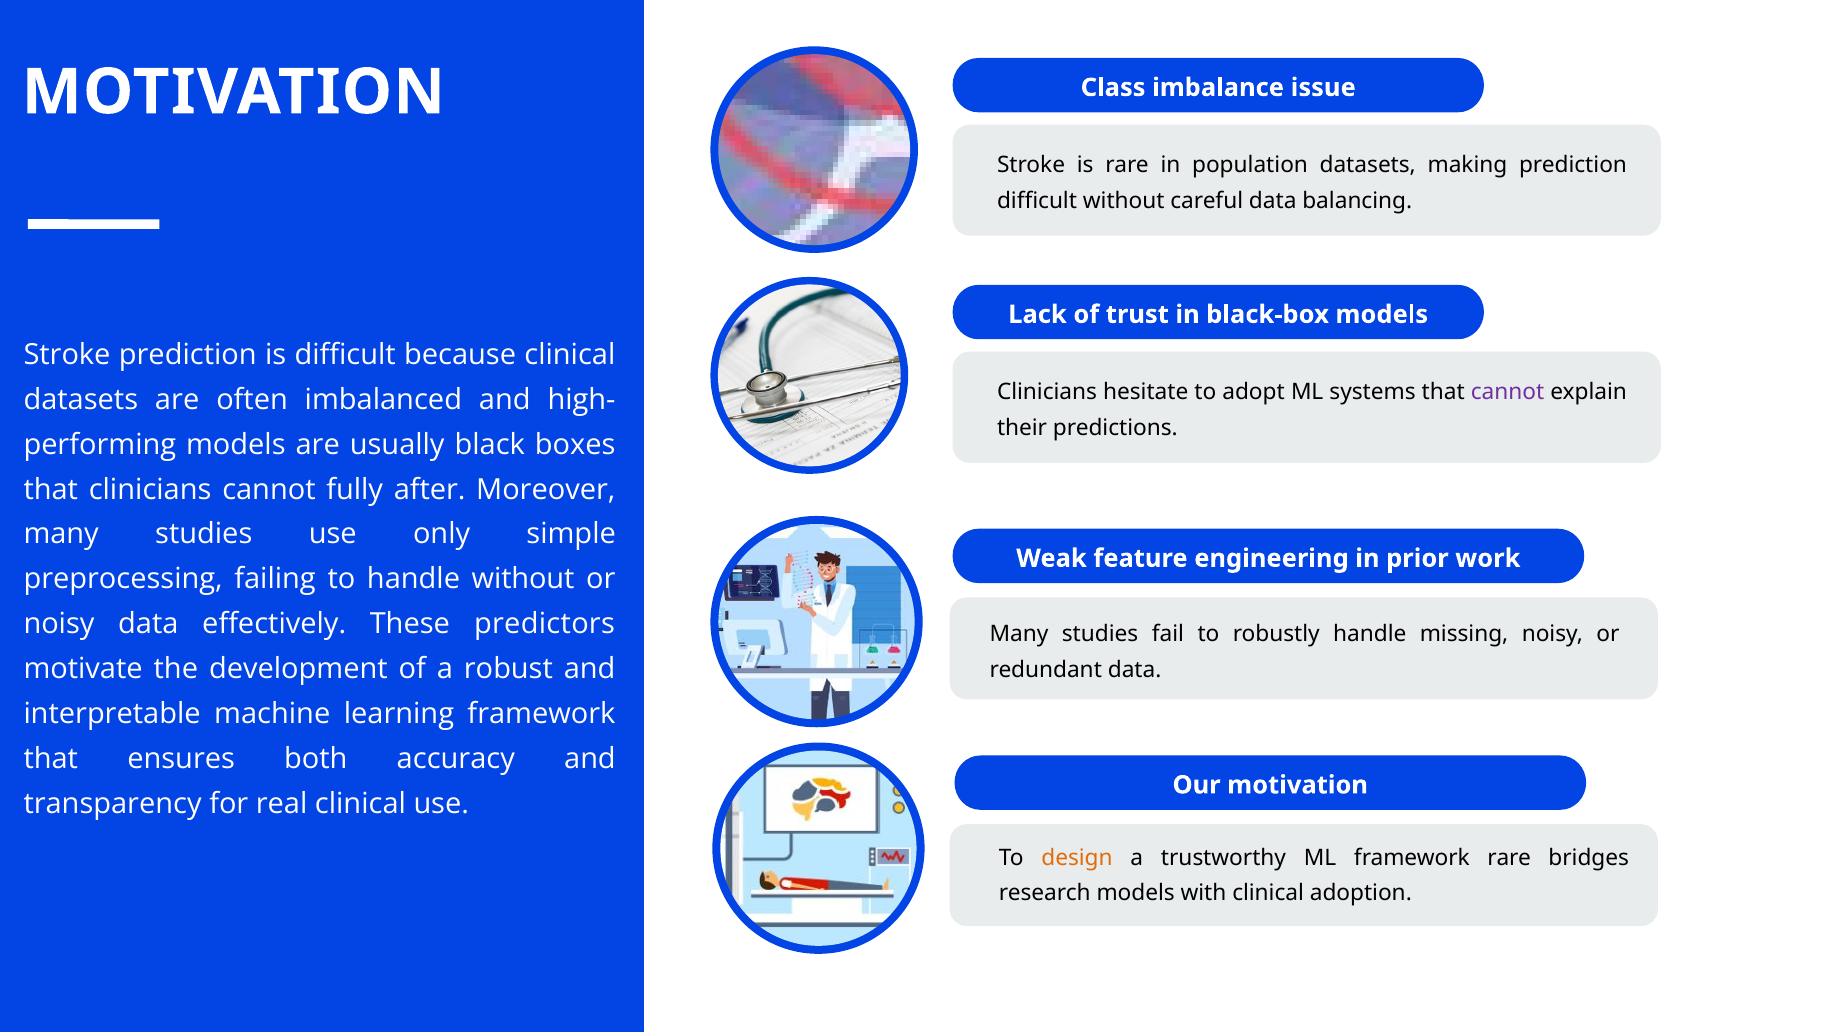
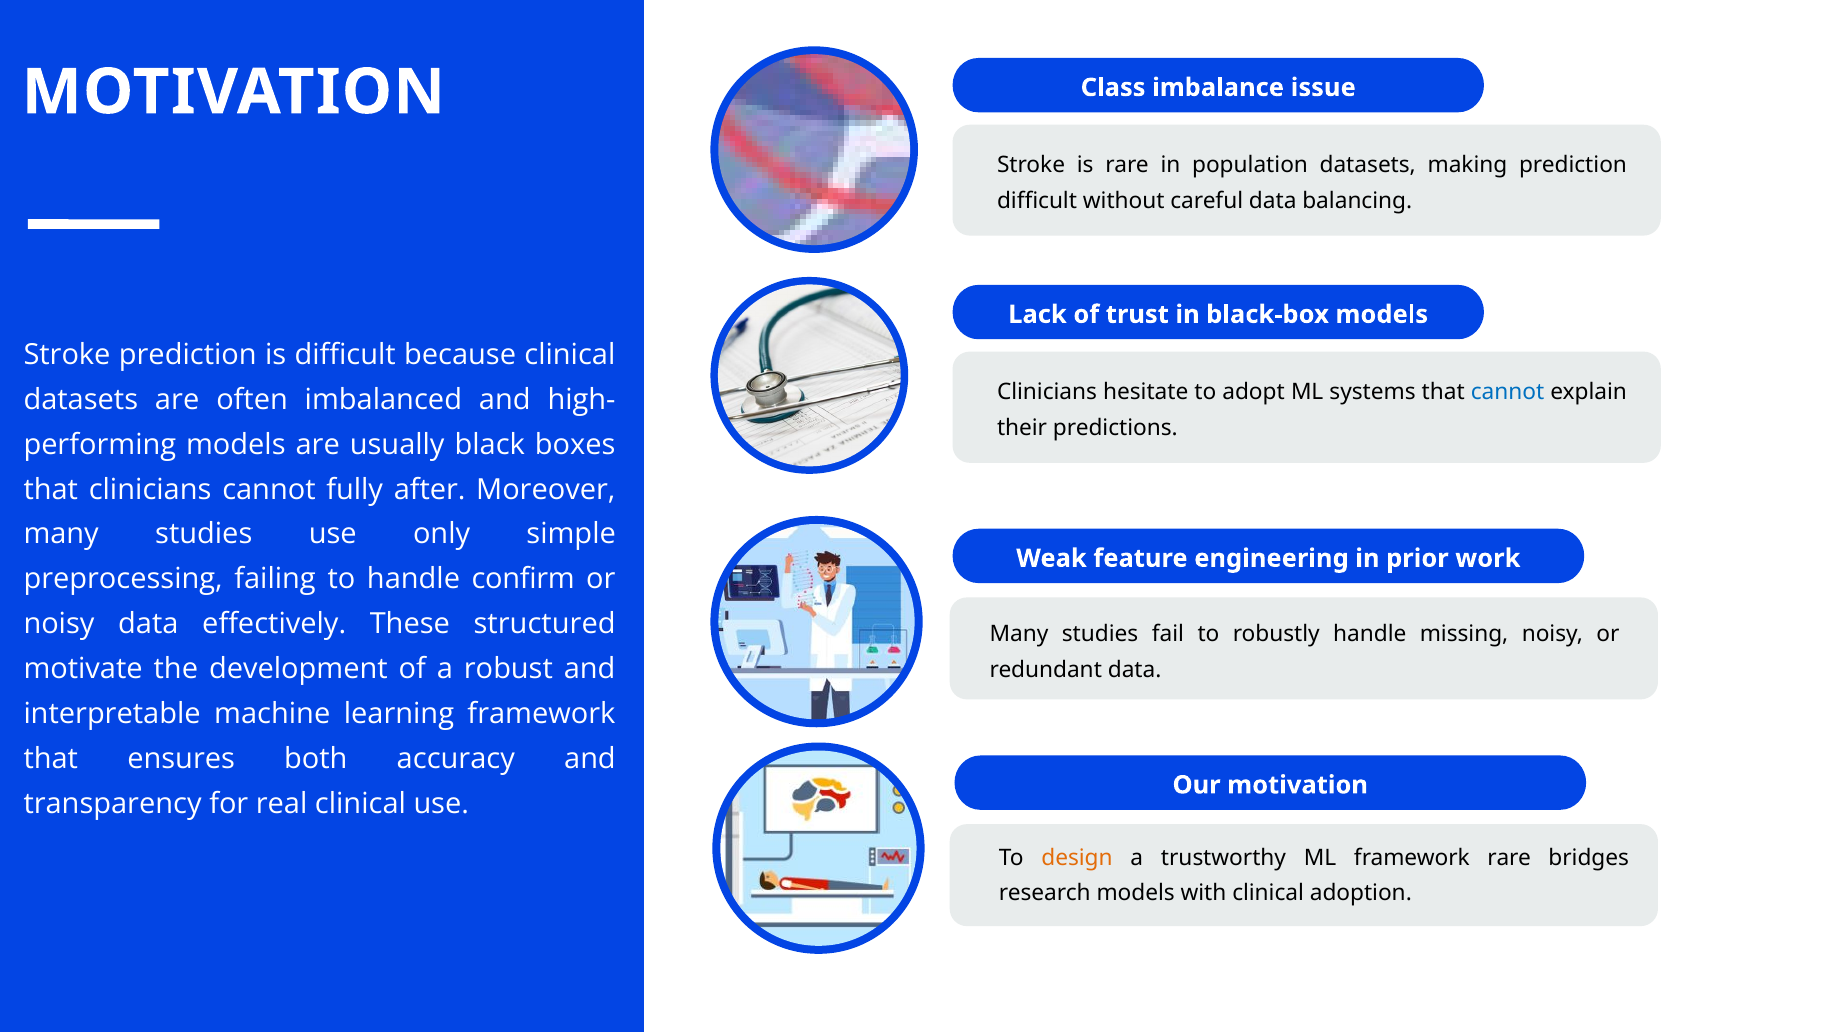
cannot colour: purple -> blue (1508, 392)
handle without: without -> confirm (523, 579)
predictors: predictors -> structured (545, 624)
